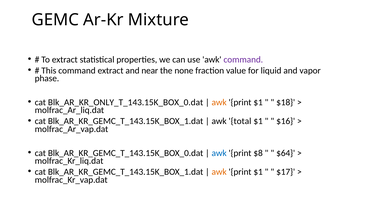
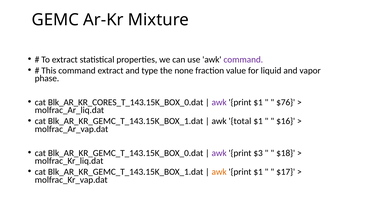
near: near -> type (150, 70)
Blk_AR_KR_ONLY_T_143.15K_BOX_0.dat: Blk_AR_KR_ONLY_T_143.15K_BOX_0.dat -> Blk_AR_KR_CORES_T_143.15K_BOX_0.dat (126, 102)
awk colour: orange -> purple (219, 102)
$18: $18 -> $76 (286, 102)
awk colour: blue -> purple (219, 153)
$8: $8 -> $3 (258, 153)
$64: $64 -> $18 (286, 153)
